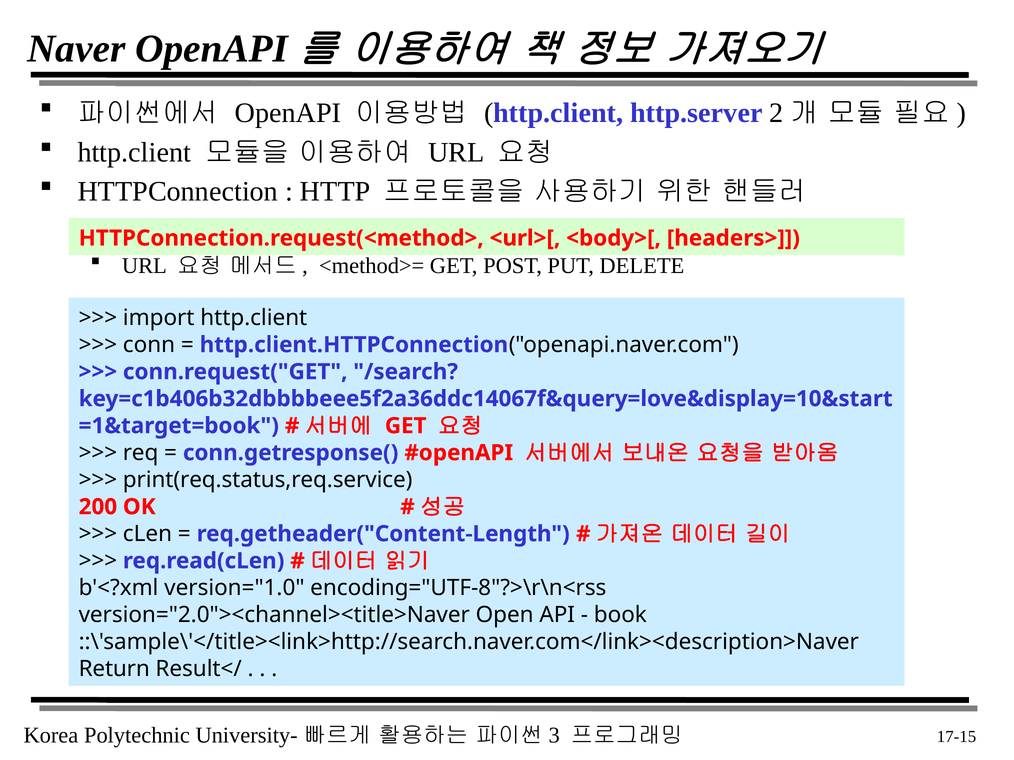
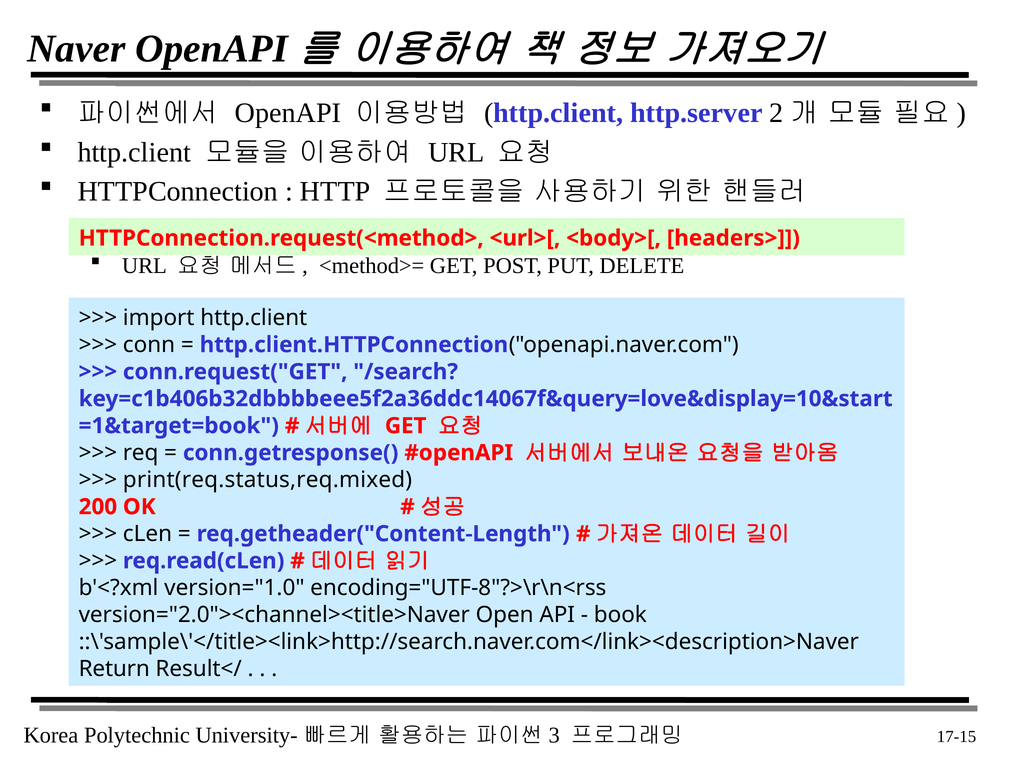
print(req.status,req.service: print(req.status,req.service -> print(req.status,req.mixed (267, 480)
